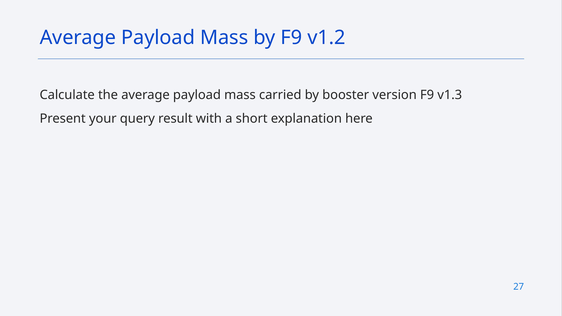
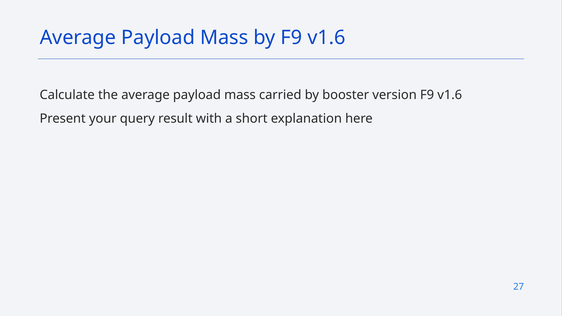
by F9 v1.2: v1.2 -> v1.6 (327, 38)
version F9 v1.3: v1.3 -> v1.6 (450, 95)
